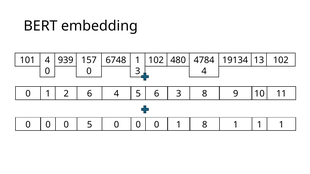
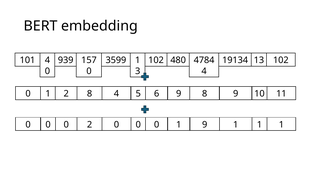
6748: 6748 -> 3599 (116, 60)
2 6: 6 -> 8 (90, 94)
5 3: 3 -> 9 (179, 94)
0 5: 5 -> 2 (90, 125)
0 8: 8 -> 9 (205, 125)
